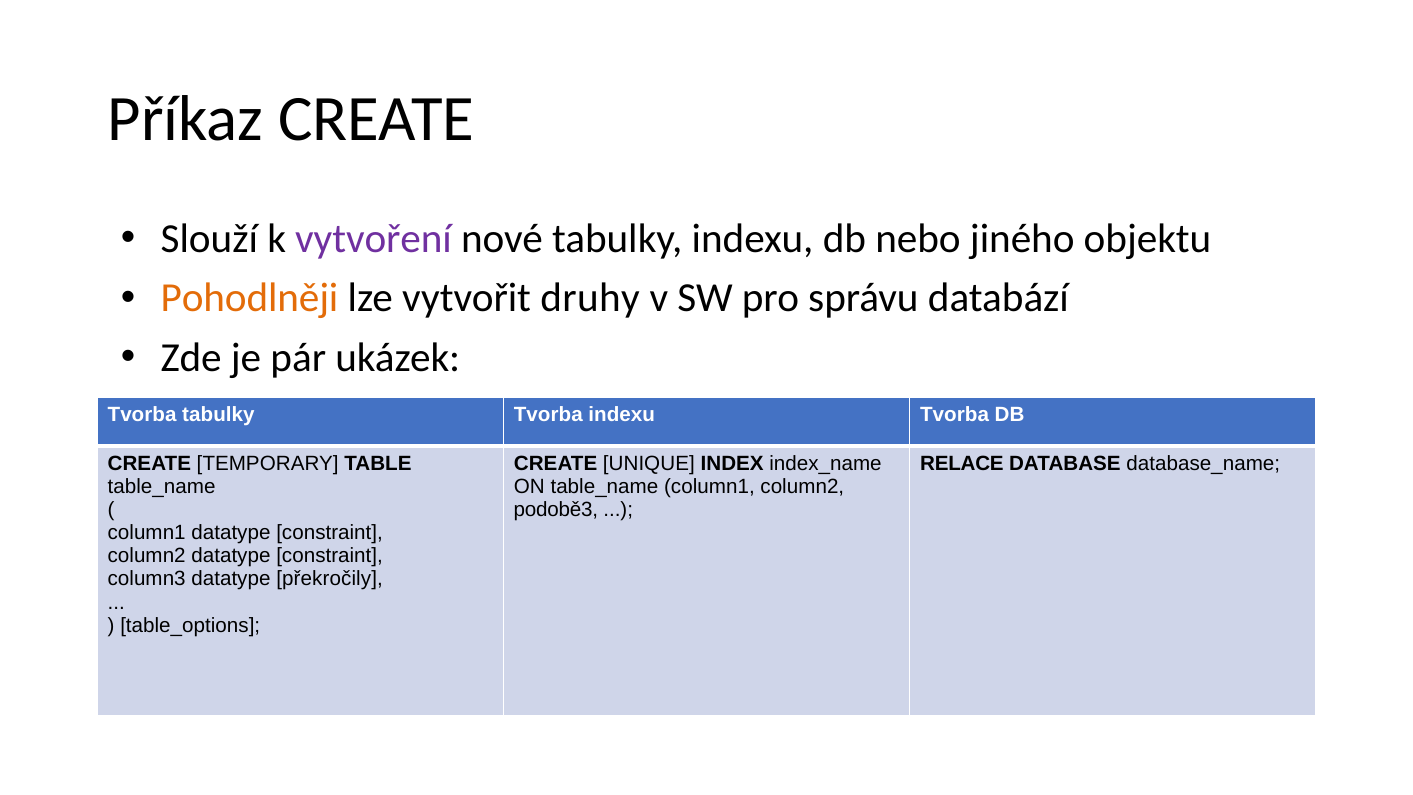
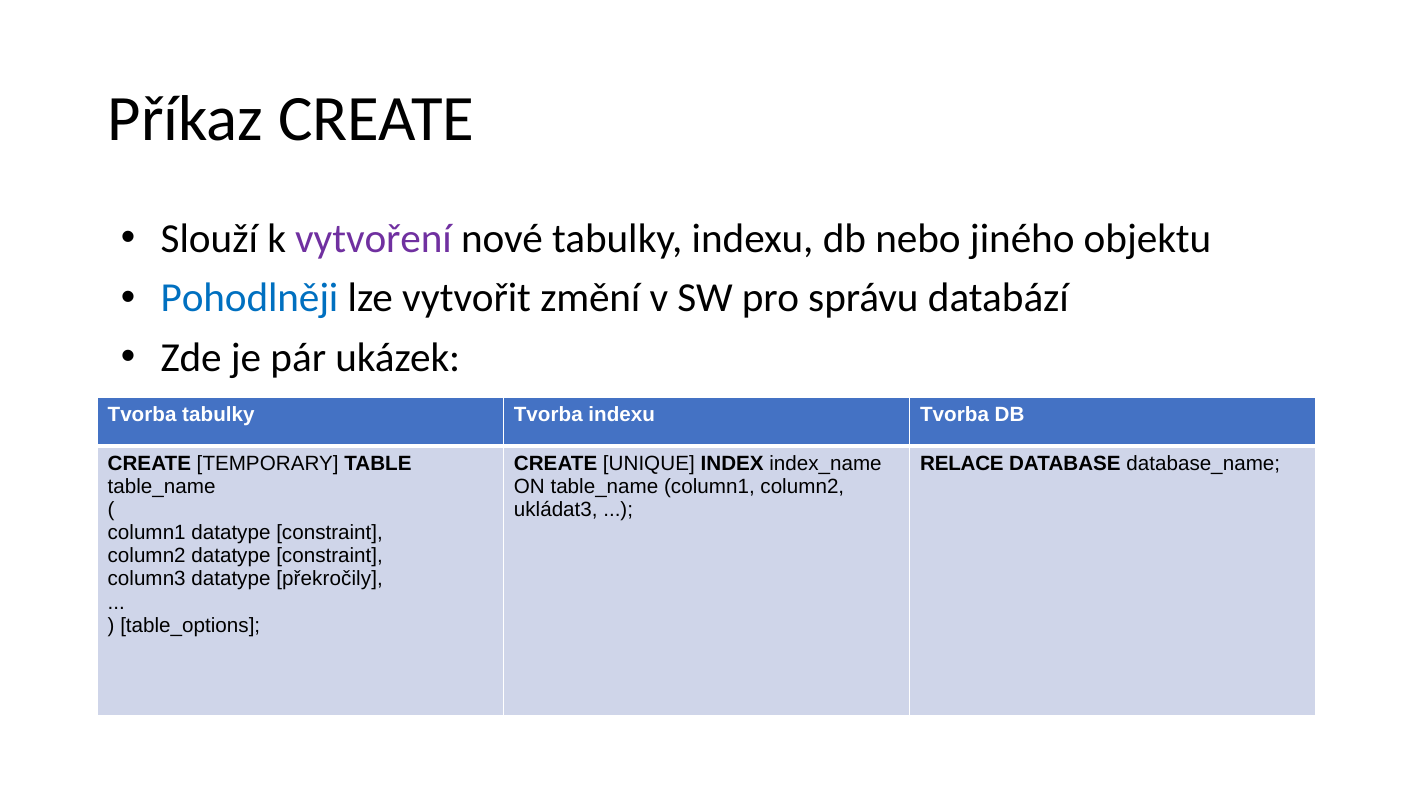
Pohodlněji colour: orange -> blue (250, 298)
druhy: druhy -> změní (590, 298)
podobě3: podobě3 -> ukládat3 (556, 509)
